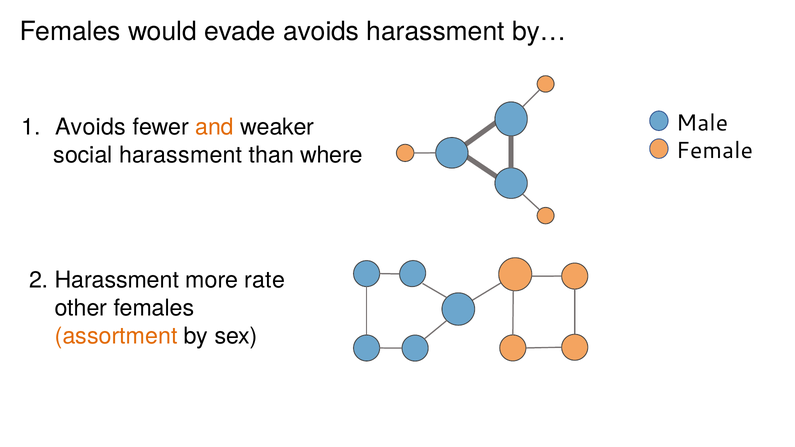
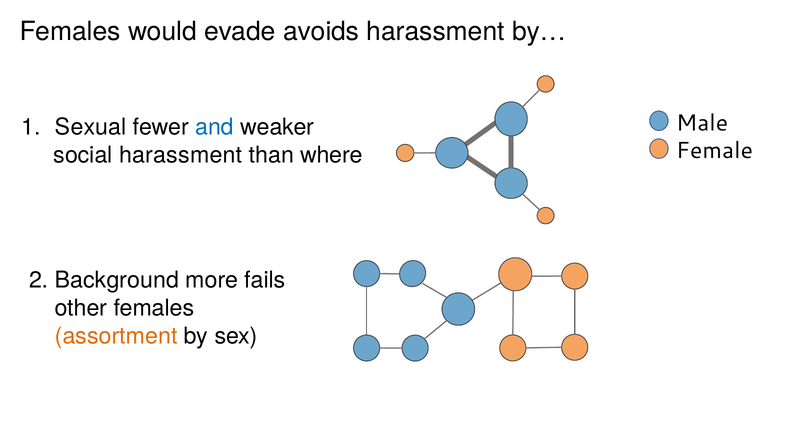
Avoids: Avoids -> Sexual (91, 127)
and colour: orange -> blue (214, 127)
2 Harassment: Harassment -> Background (117, 280)
rate: rate -> fails (265, 280)
